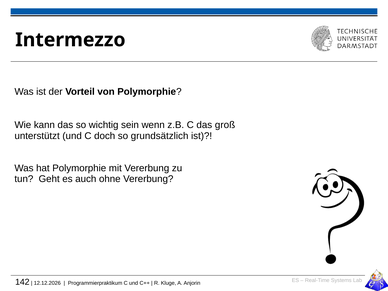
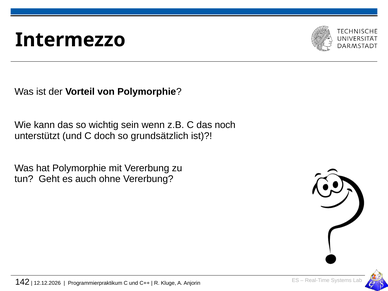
groß: groß -> noch (225, 125)
